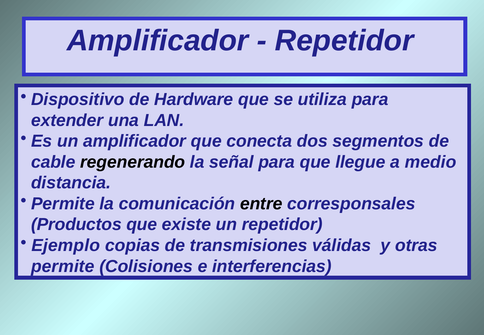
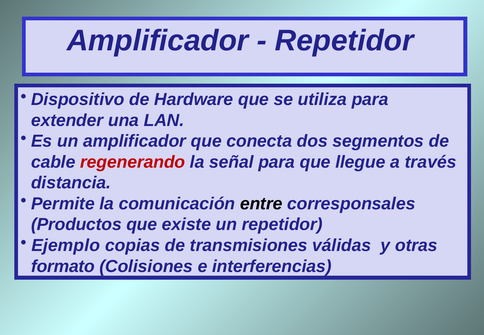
regenerando colour: black -> red (133, 162)
medio: medio -> través (431, 162)
permite: permite -> formato (63, 266)
